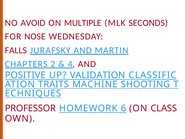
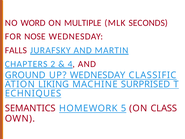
AVOID: AVOID -> WORD (33, 23)
POSITIVE: POSITIVE -> GROUND (25, 75)
UP VALIDATION: VALIDATION -> WEDNESDAY (98, 75)
TRAITS: TRAITS -> LIKING (54, 84)
SHOOTING: SHOOTING -> SURPRISED (146, 84)
PROFESSOR: PROFESSOR -> SEMANTICS (30, 108)
6: 6 -> 5 (124, 108)
